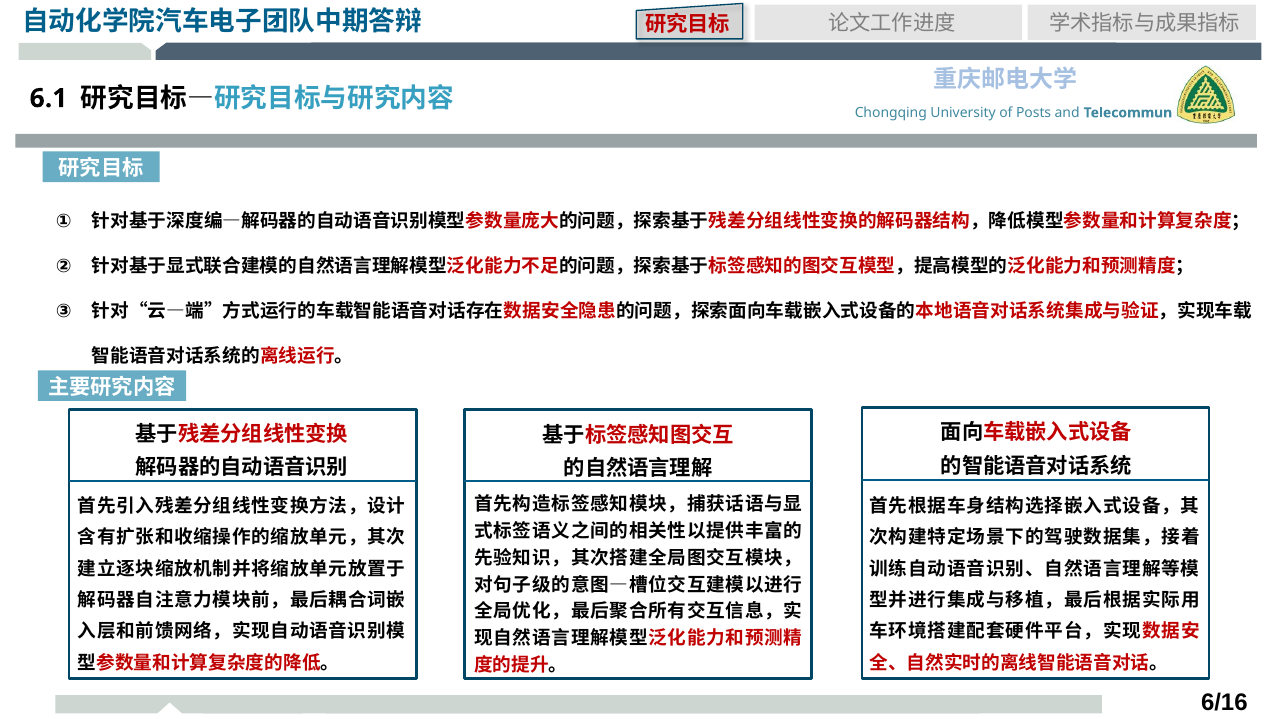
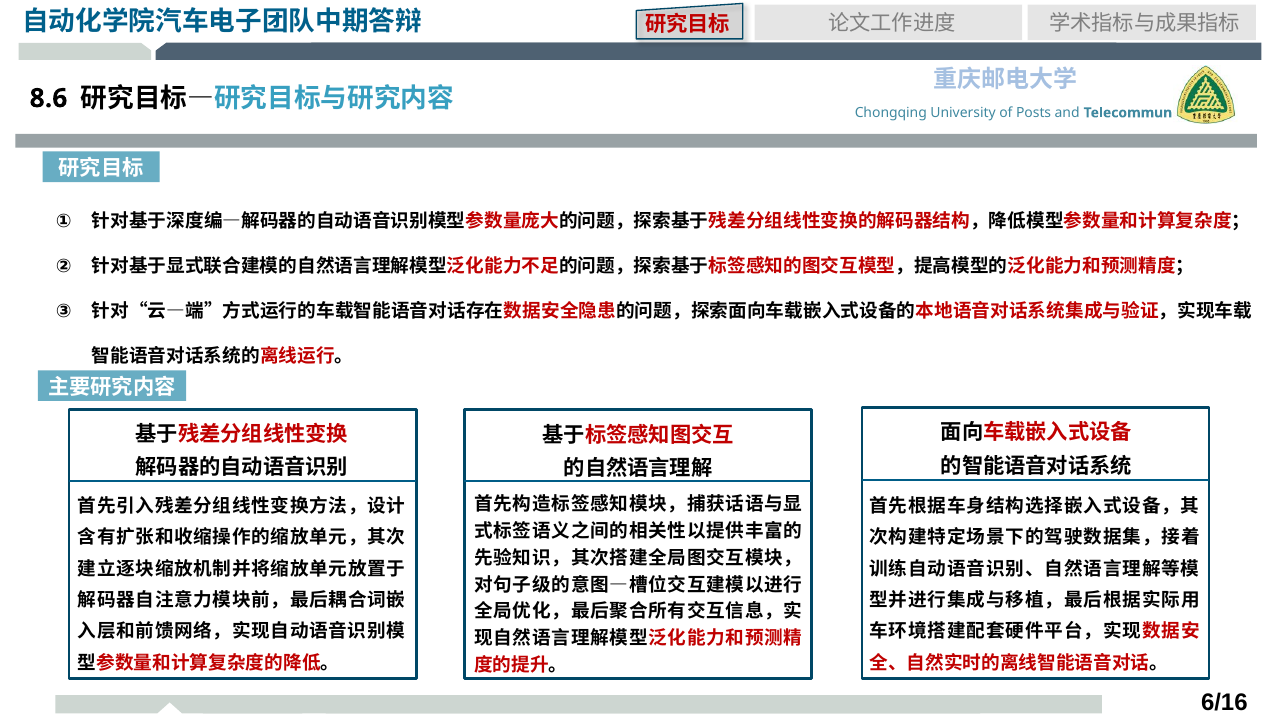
6.1: 6.1 -> 8.6 (49, 98)
